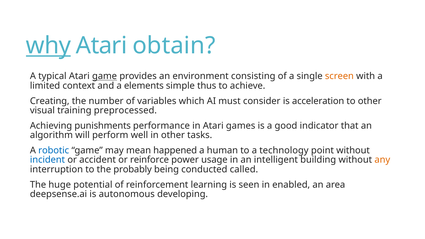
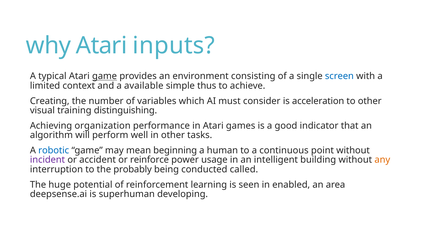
why underline: present -> none (49, 46)
obtain: obtain -> inputs (174, 46)
screen colour: orange -> blue (339, 76)
elements: elements -> available (144, 86)
preprocessed: preprocessed -> distinguishing (125, 110)
punishments: punishments -> organization (103, 126)
happened: happened -> beginning (175, 150)
technology: technology -> continuous (284, 150)
incident colour: blue -> purple (47, 160)
autonomous: autonomous -> superhuman (127, 194)
